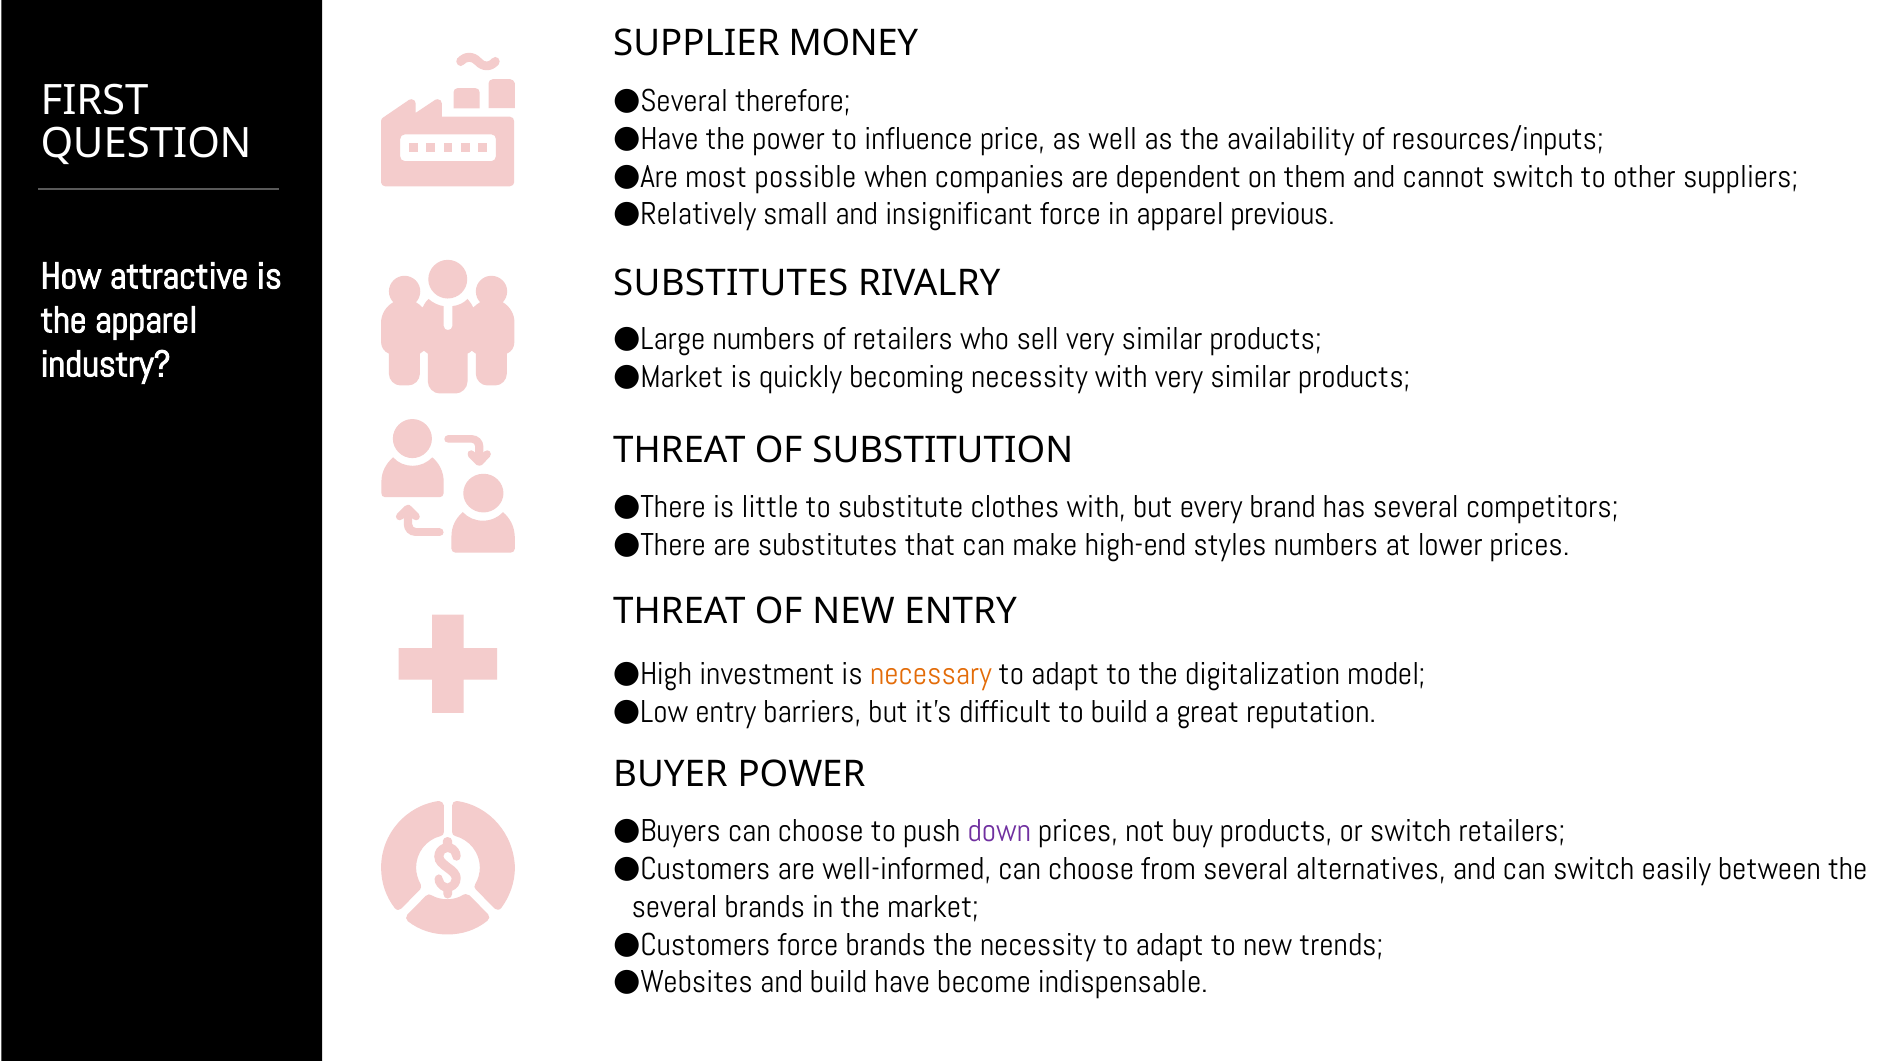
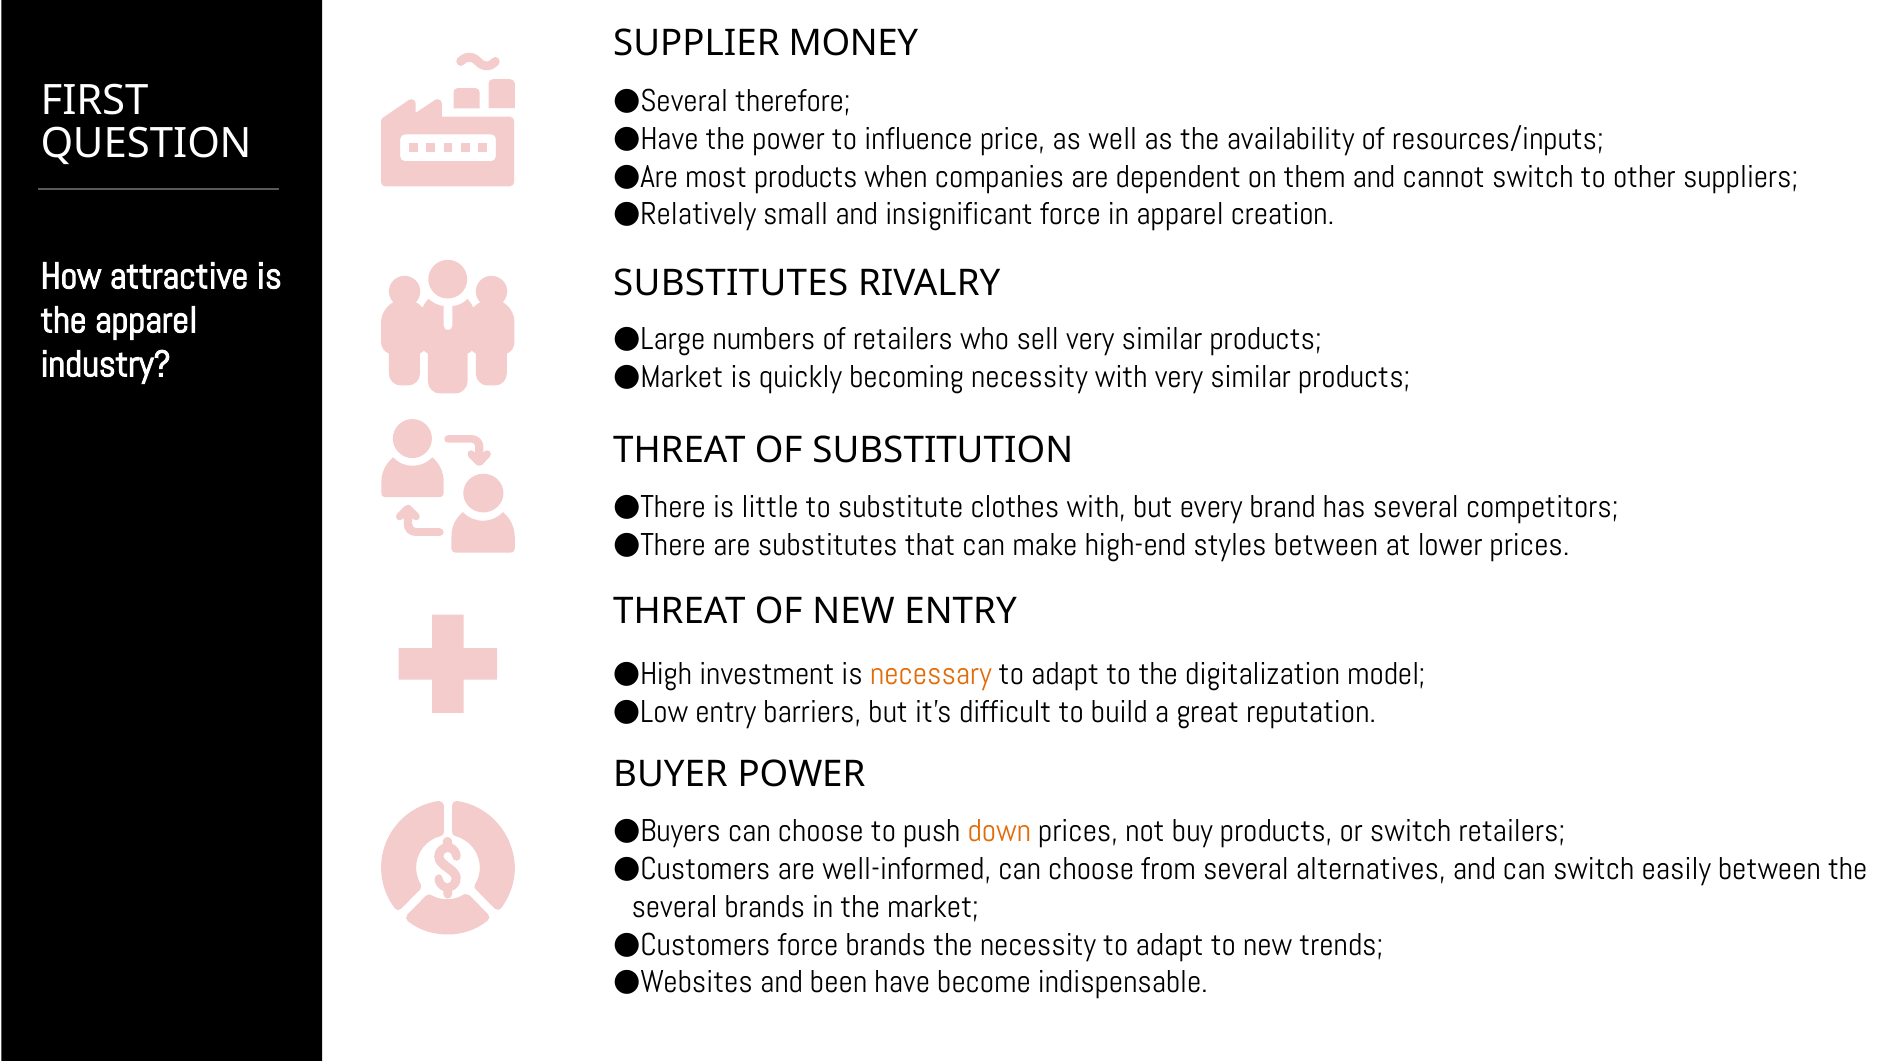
most possible: possible -> products (806, 177)
previous: previous -> creation (1283, 215)
styles numbers: numbers -> between (1326, 545)
down colour: purple -> orange (999, 832)
and build: build -> been (839, 983)
